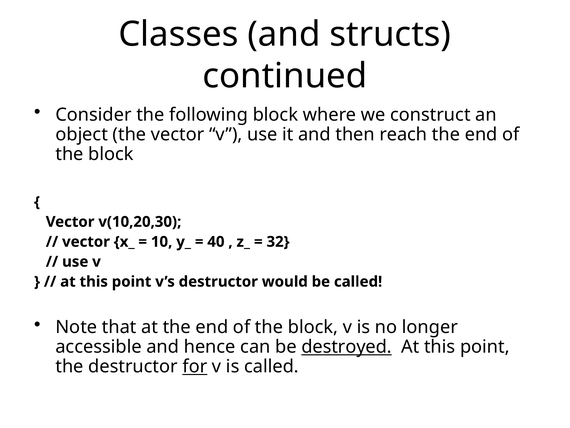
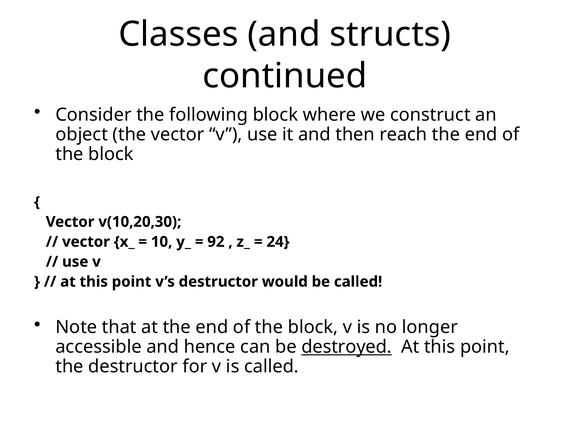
40: 40 -> 92 (216, 242)
32: 32 -> 24 (278, 242)
for underline: present -> none (195, 366)
